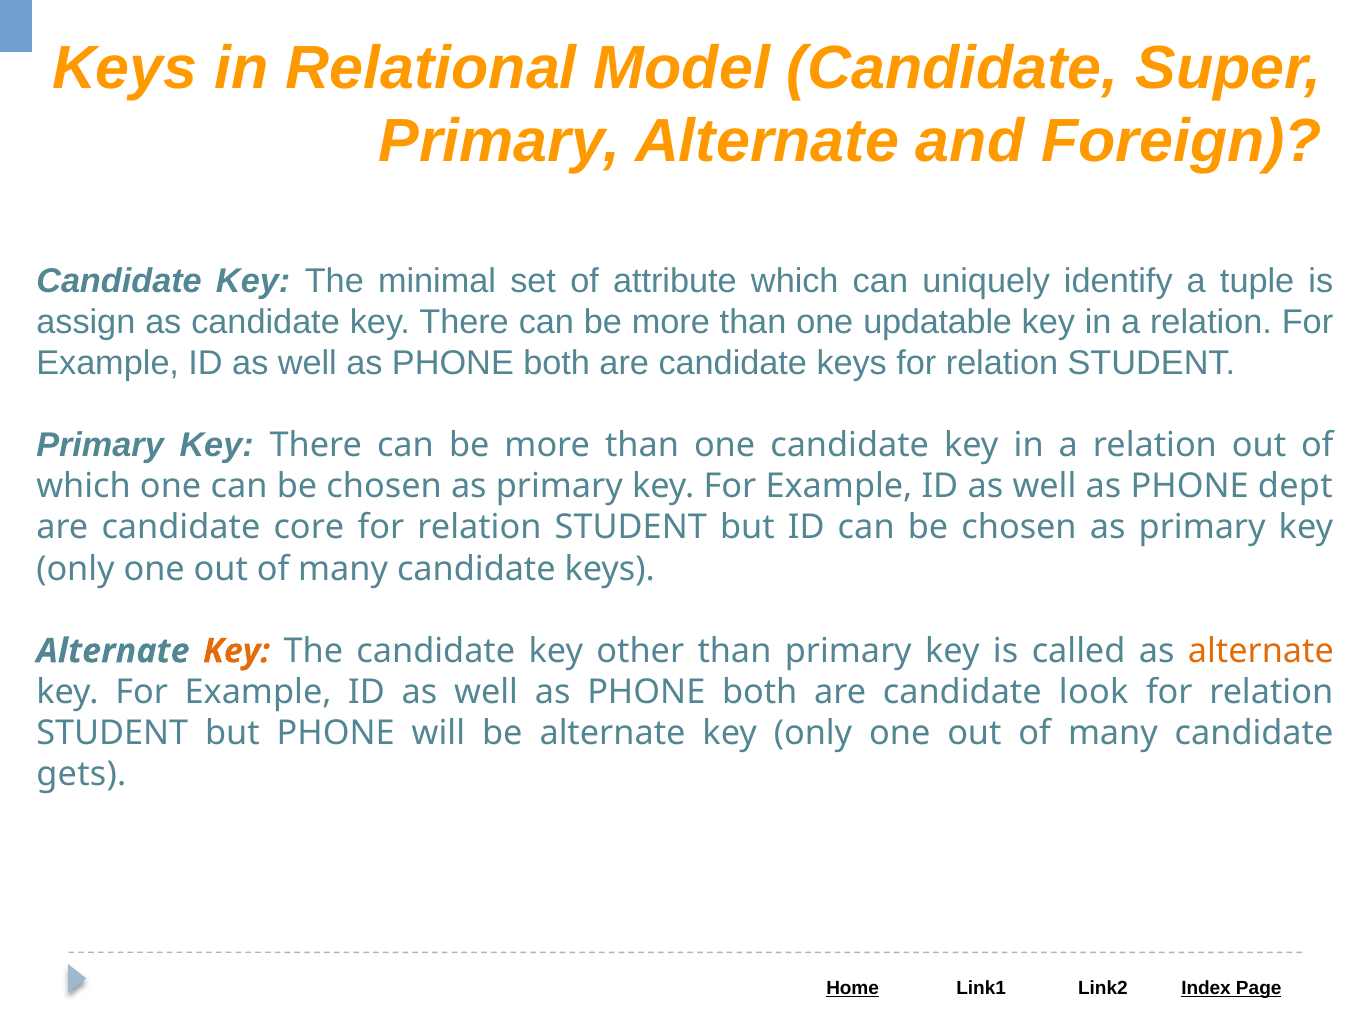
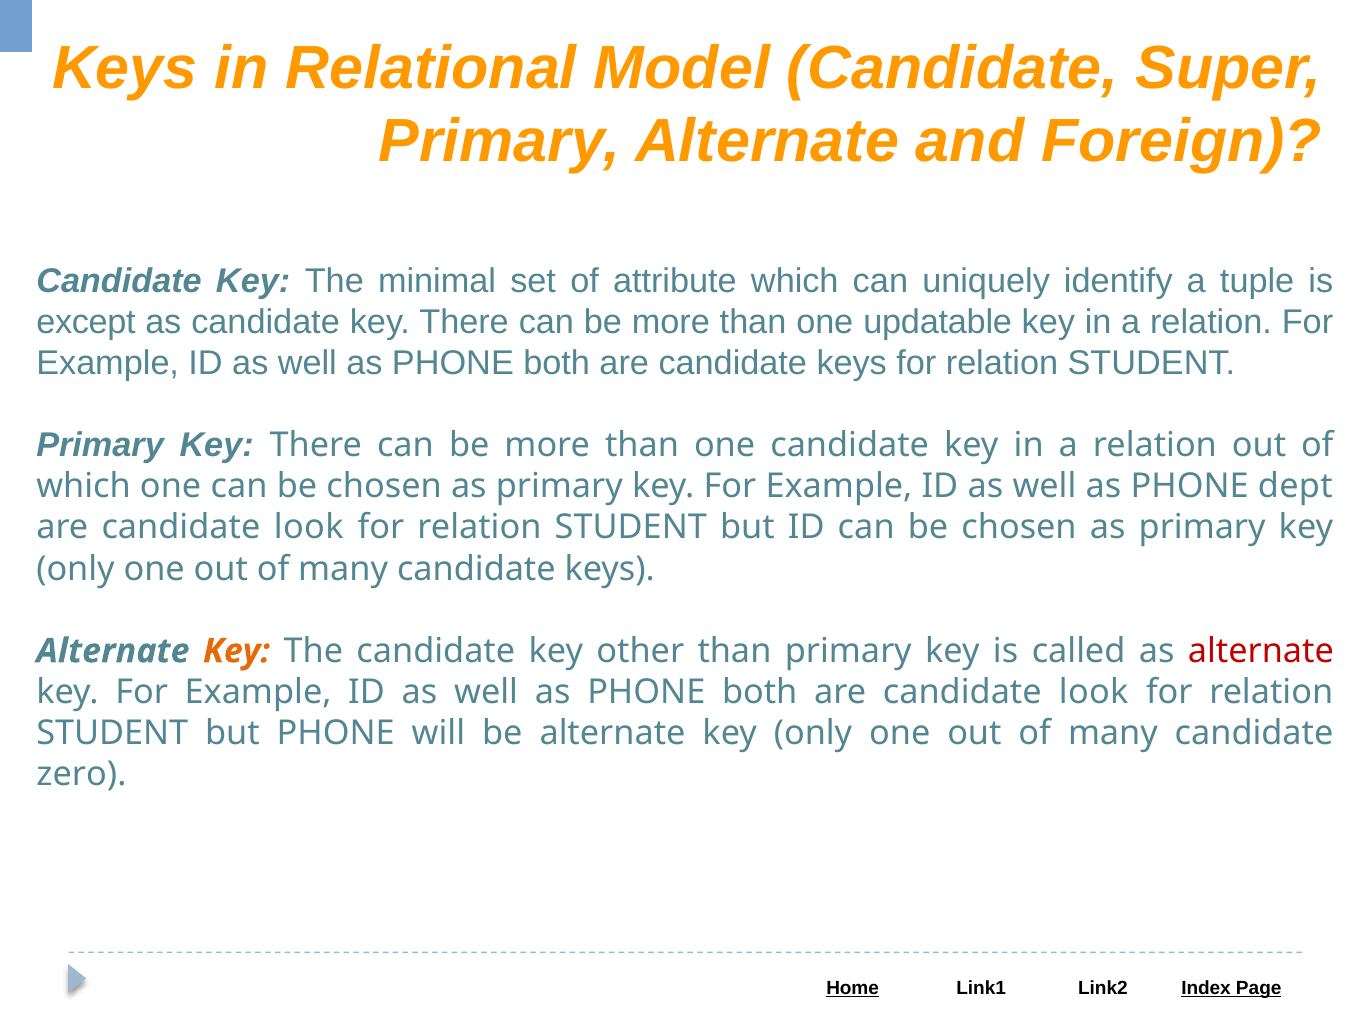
assign: assign -> except (86, 322)
core: core -> look (309, 528)
alternate colour: orange -> red (1261, 651)
gets: gets -> zero (81, 775)
